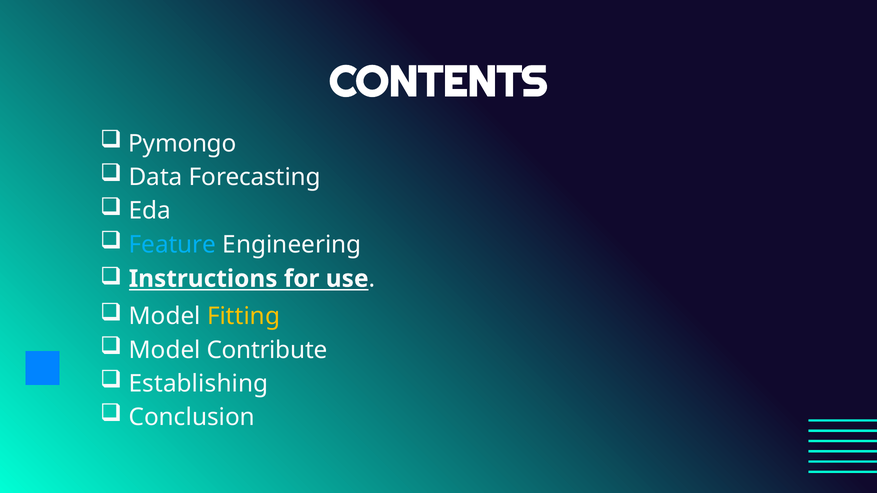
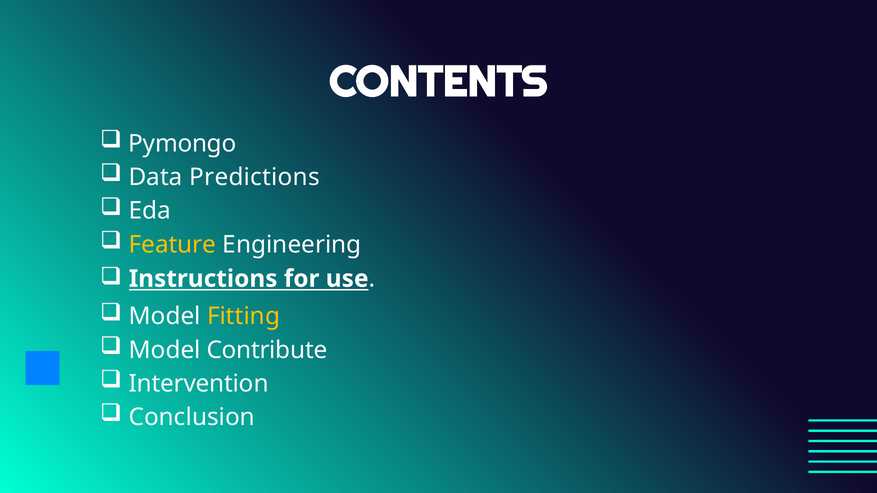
Forecasting: Forecasting -> Predictions (255, 177)
Feature colour: light blue -> yellow (172, 245)
Establishing: Establishing -> Intervention (199, 384)
